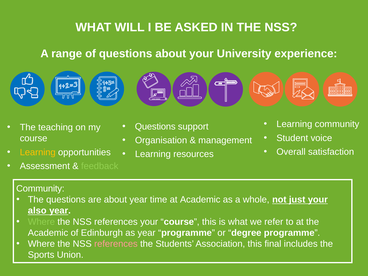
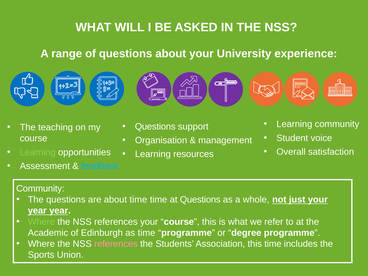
Learning colour: yellow -> light green (38, 152)
feedback colour: light green -> light blue (100, 166)
about year: year -> time (138, 200)
at Academic: Academic -> Questions (200, 200)
also: also -> year (37, 211)
as year: year -> time (147, 233)
this final: final -> time (273, 244)
